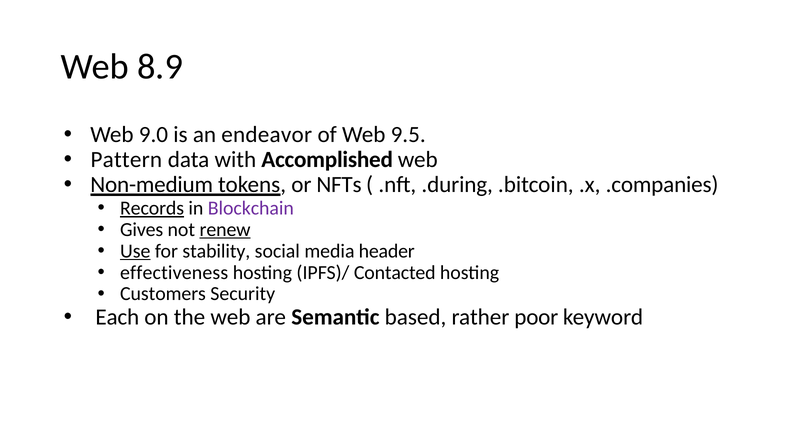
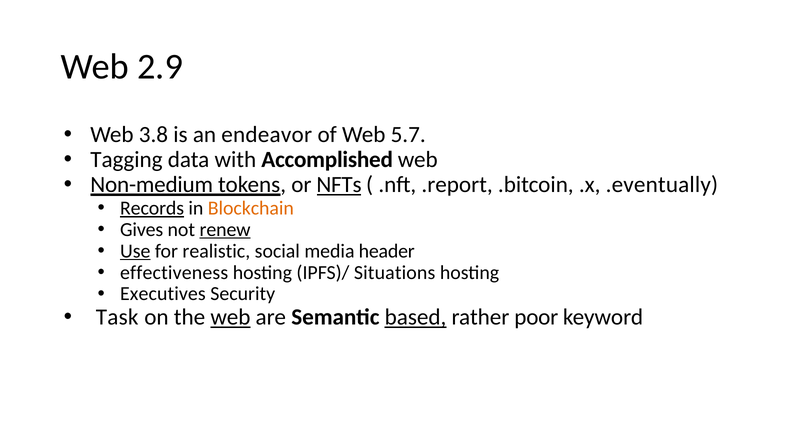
8.9: 8.9 -> 2.9 (160, 67)
9.0: 9.0 -> 3.8 (153, 134)
9.5: 9.5 -> 5.7 (408, 134)
Pattern: Pattern -> Tagging (126, 159)
NFTs underline: none -> present (339, 185)
.during: .during -> .report (457, 185)
.companies: .companies -> .eventually (662, 185)
Blockchain colour: purple -> orange (251, 208)
stability: stability -> realistic (216, 251)
Contacted: Contacted -> Situations (395, 272)
Customers: Customers -> Executives (163, 294)
Each: Each -> Task (117, 317)
web underline: none -> present (230, 317)
based underline: none -> present (415, 317)
